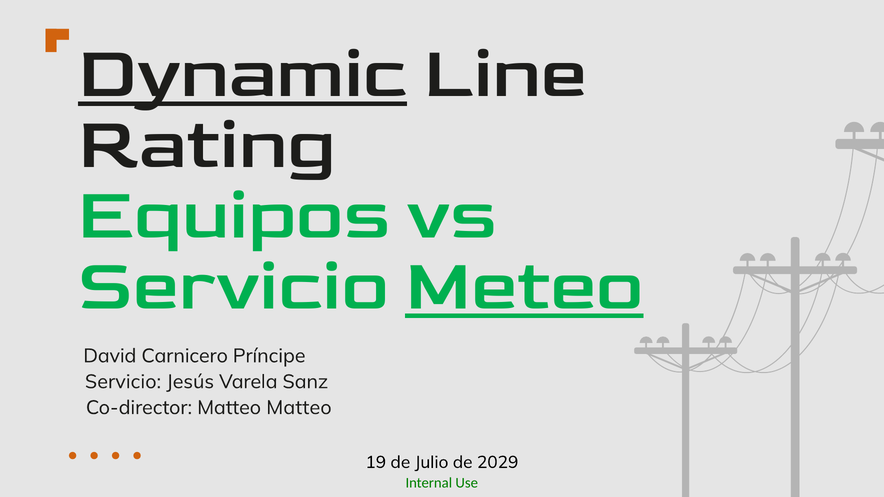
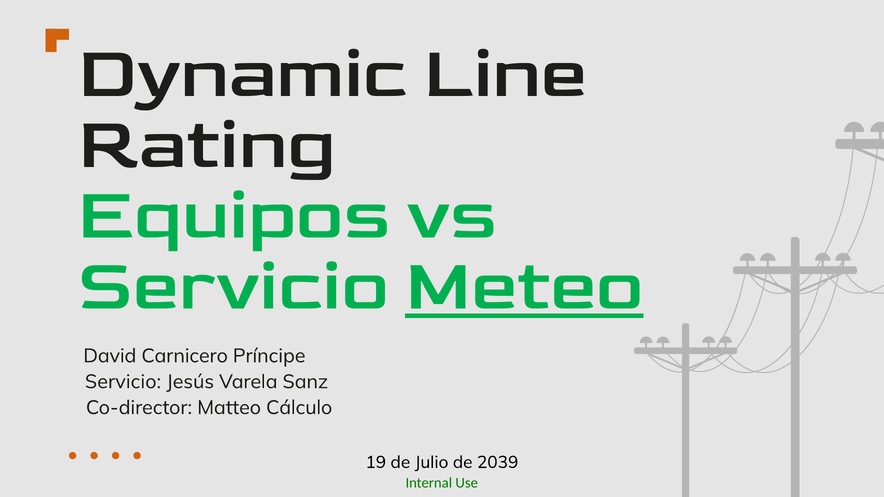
Dynamic underline: present -> none (242, 72)
Matteo Matteo: Matteo -> Cálculo (299, 408)
2029: 2029 -> 2039 (498, 462)
